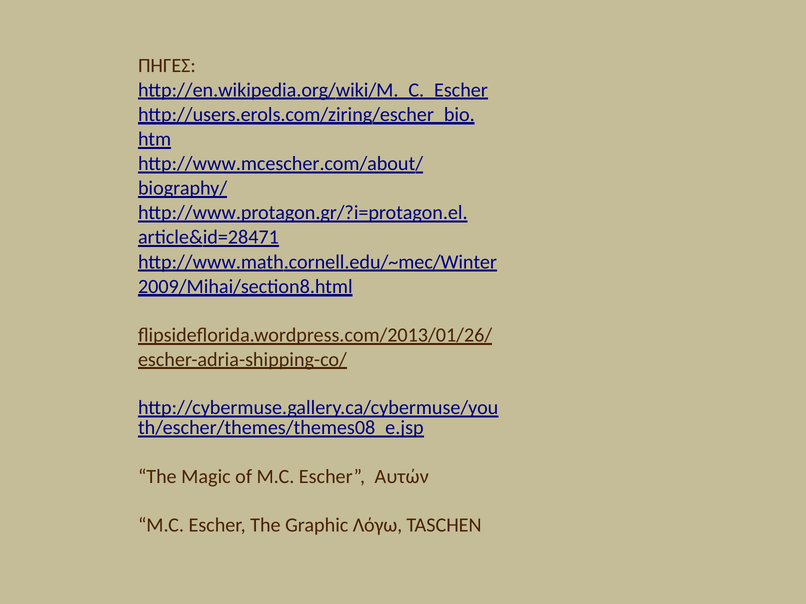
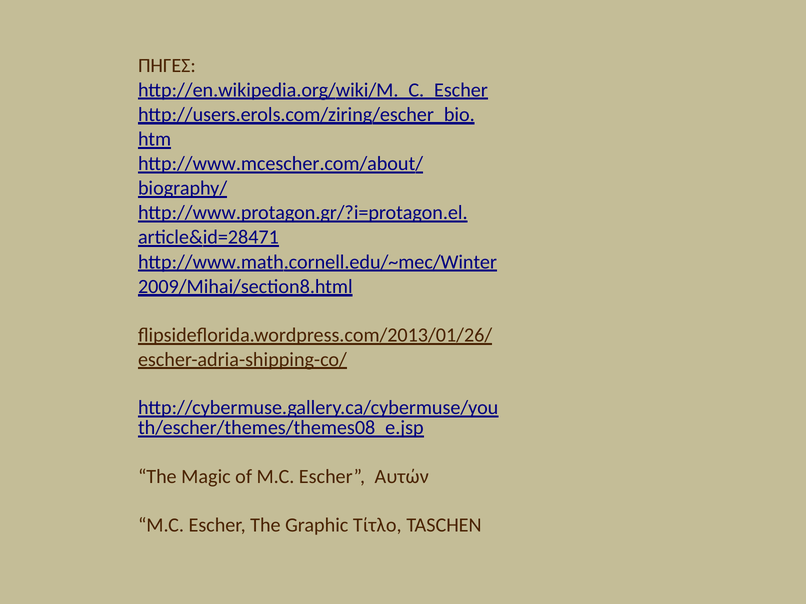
Λόγω: Λόγω -> Τίτλο (377, 525)
